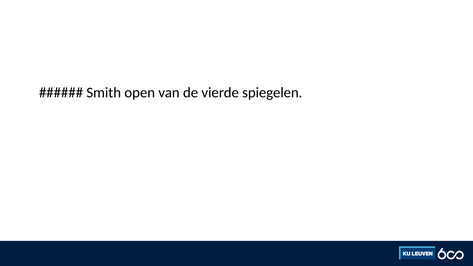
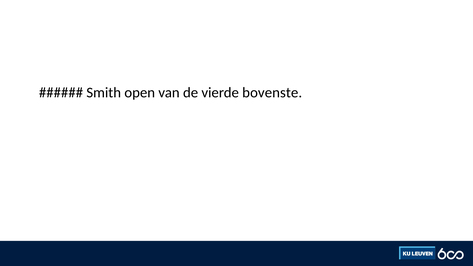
spiegelen: spiegelen -> bovenste (272, 93)
